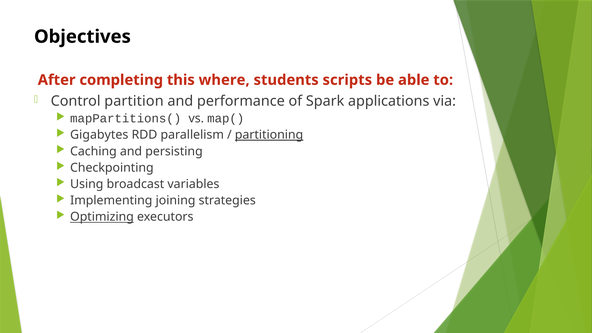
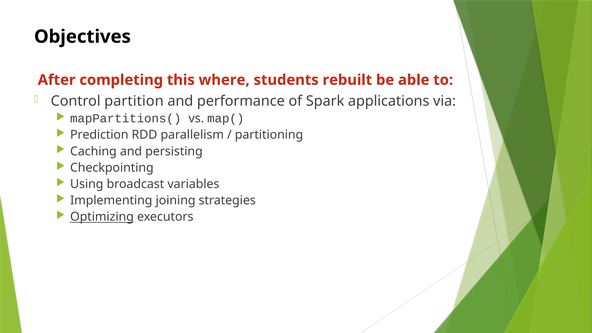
scripts: scripts -> rebuilt (347, 80)
Gigabytes: Gigabytes -> Prediction (99, 135)
partitioning underline: present -> none (269, 135)
